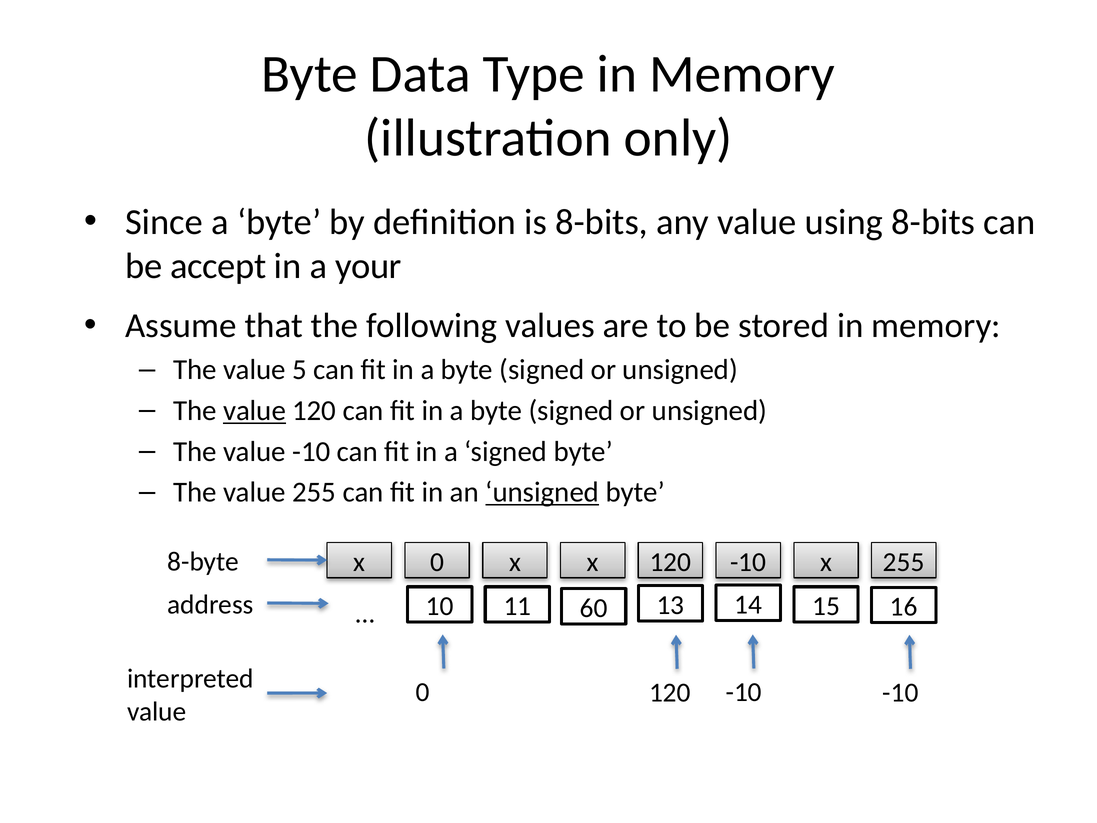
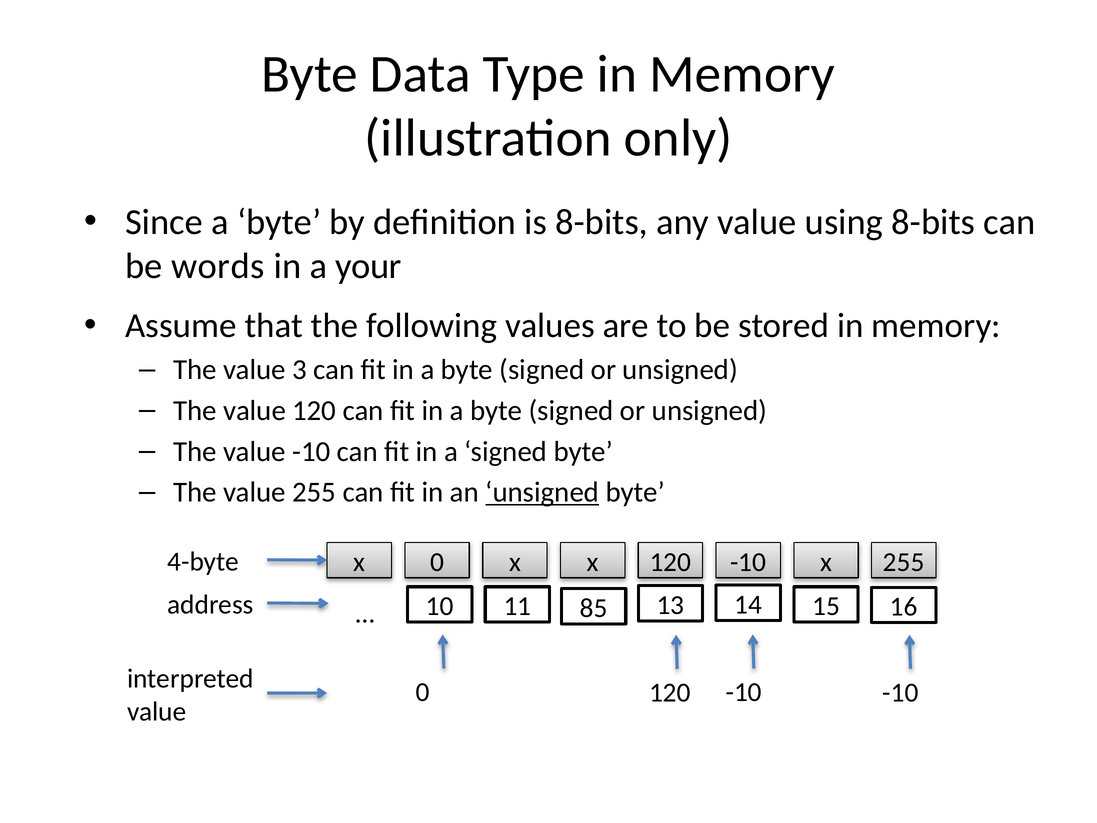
accept: accept -> words (218, 266)
5: 5 -> 3 (300, 370)
value underline: present -> none (255, 411)
8-byte: 8-byte -> 4-byte (203, 562)
60: 60 -> 85 (594, 608)
